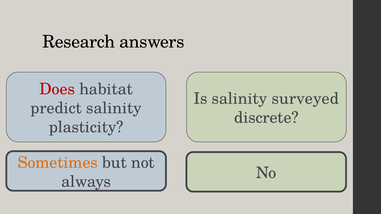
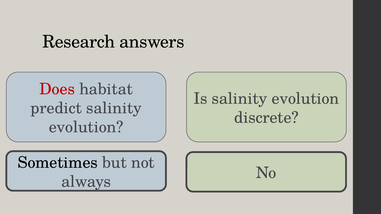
Is salinity surveyed: surveyed -> evolution (305, 99)
plasticity: plasticity -> evolution (86, 127)
Sometimes colour: orange -> black (58, 163)
